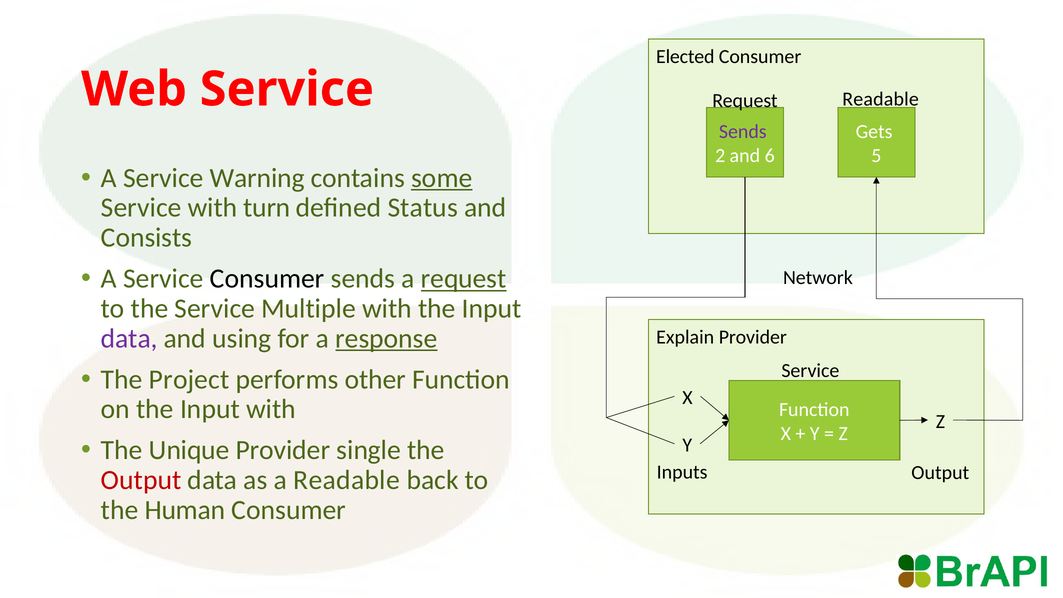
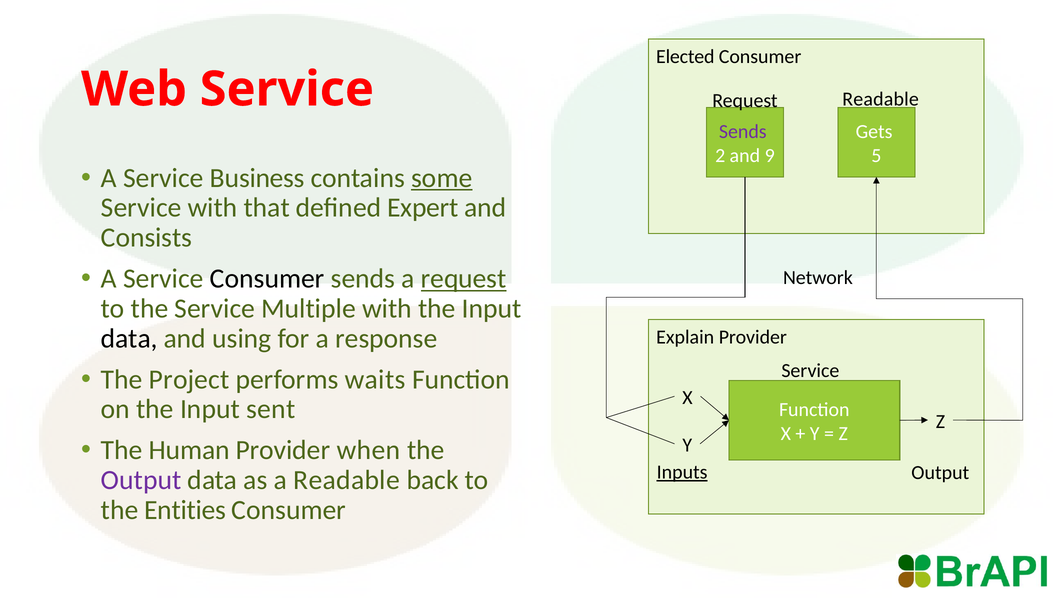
6: 6 -> 9 (770, 156)
Warning: Warning -> Business (257, 178)
turn: turn -> that (267, 208)
Status: Status -> Expert (423, 208)
data colour: purple -> black (129, 338)
response underline: present -> none (386, 338)
other: other -> waits (375, 379)
Input with: with -> sent (271, 409)
Unique: Unique -> Human (189, 450)
single: single -> when (369, 450)
Inputs underline: none -> present (682, 472)
Output colour: red -> purple (141, 480)
Human: Human -> Entities (185, 510)
